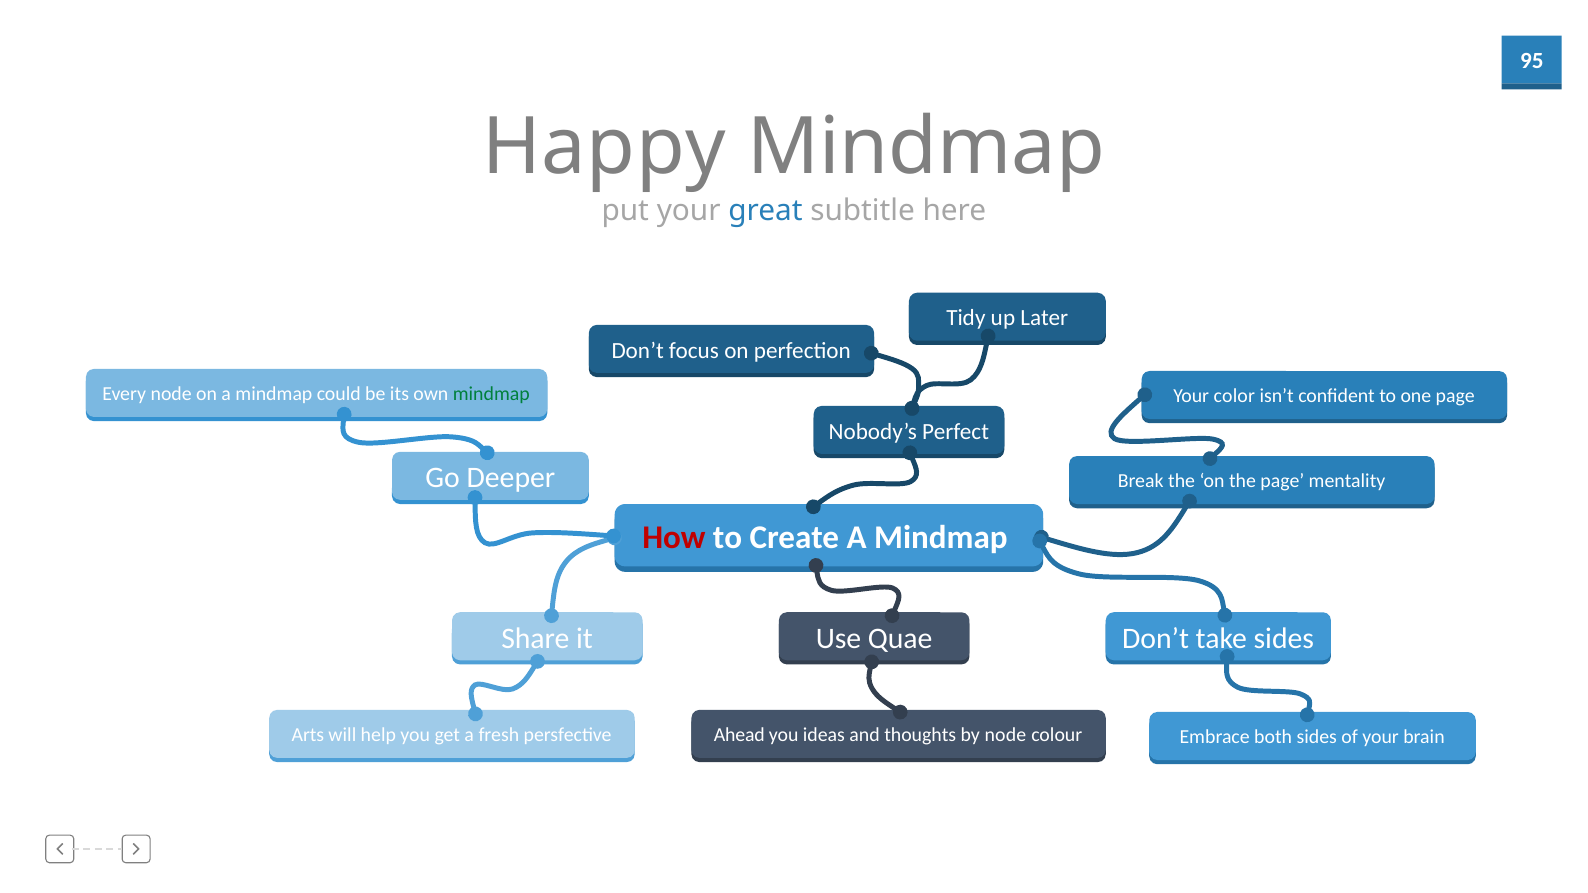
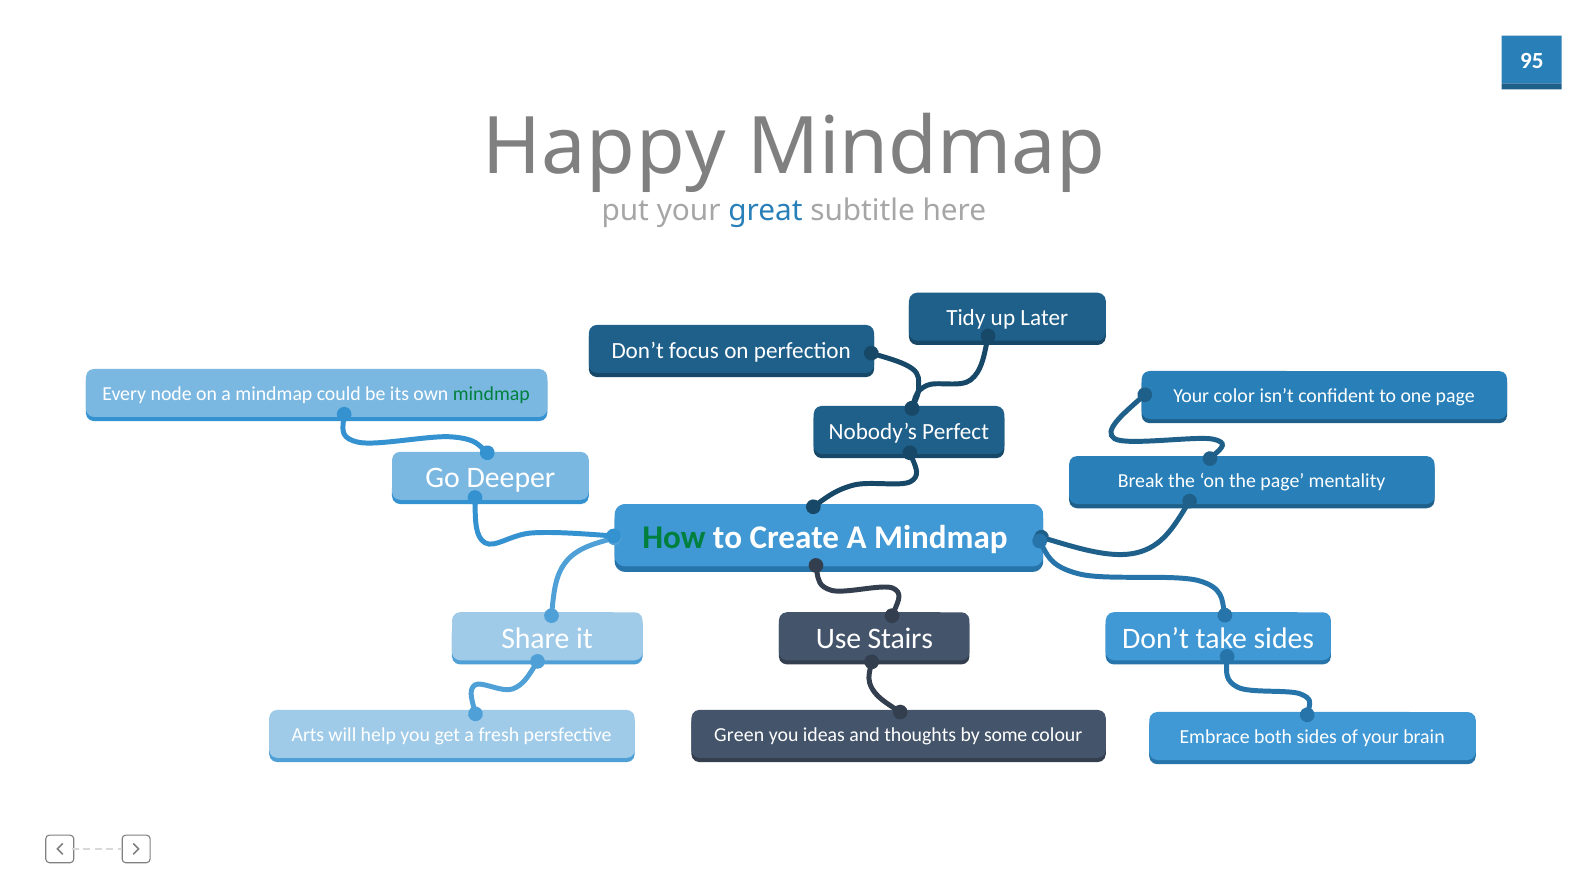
How colour: red -> green (674, 538)
Quae: Quae -> Stairs (900, 638)
Ahead: Ahead -> Green (739, 735)
by node: node -> some (1006, 735)
